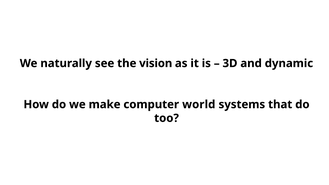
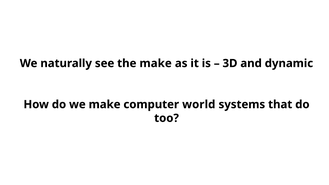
the vision: vision -> make (156, 63)
